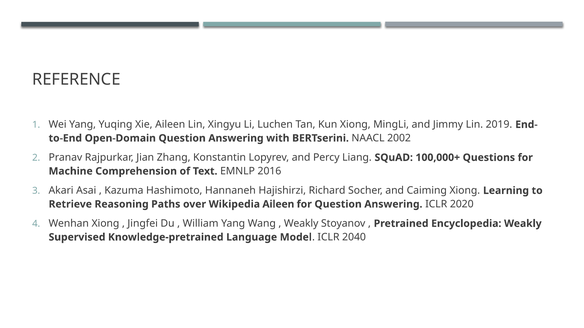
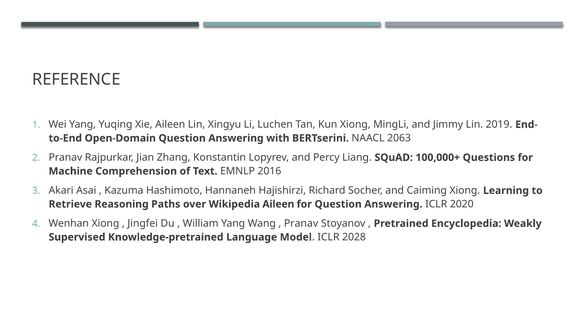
2002: 2002 -> 2063 (399, 138)
Weakly: Weakly -> Pranav (301, 224)
2040: 2040 -> 2028 (354, 238)
